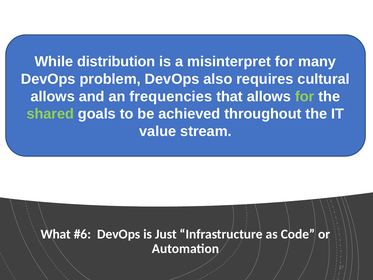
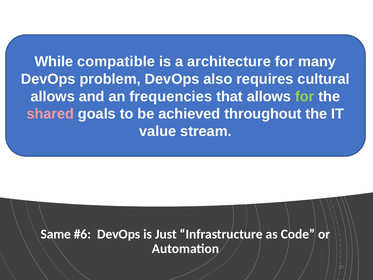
distribution: distribution -> compatible (116, 62)
misinterpret: misinterpret -> architecture (229, 62)
shared colour: light green -> pink (50, 114)
What: What -> Same (56, 234)
